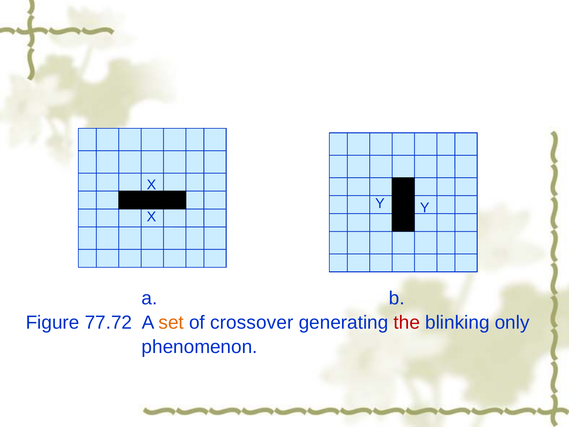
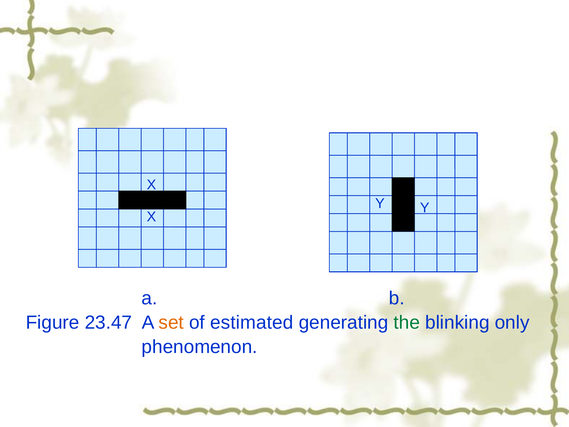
77.72: 77.72 -> 23.47 (108, 322)
crossover: crossover -> estimated (252, 322)
the colour: red -> green (407, 322)
